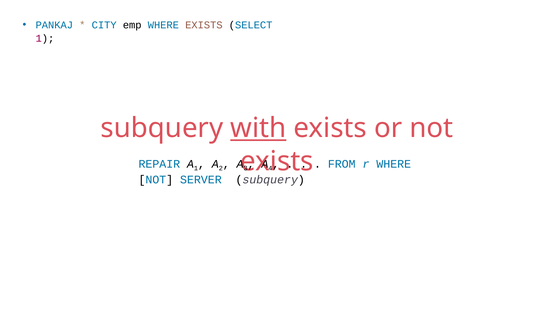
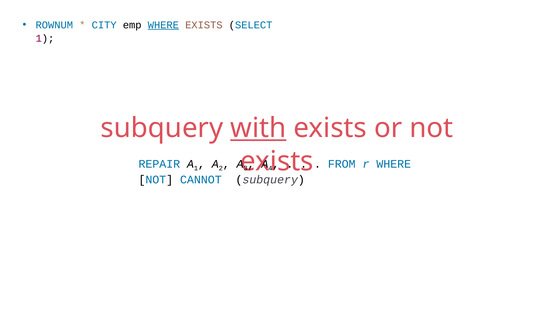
PANKAJ: PANKAJ -> ROWNUM (54, 25)
WHERE underline: none -> present (163, 25)
SERVER: SERVER -> CANNOT (201, 180)
